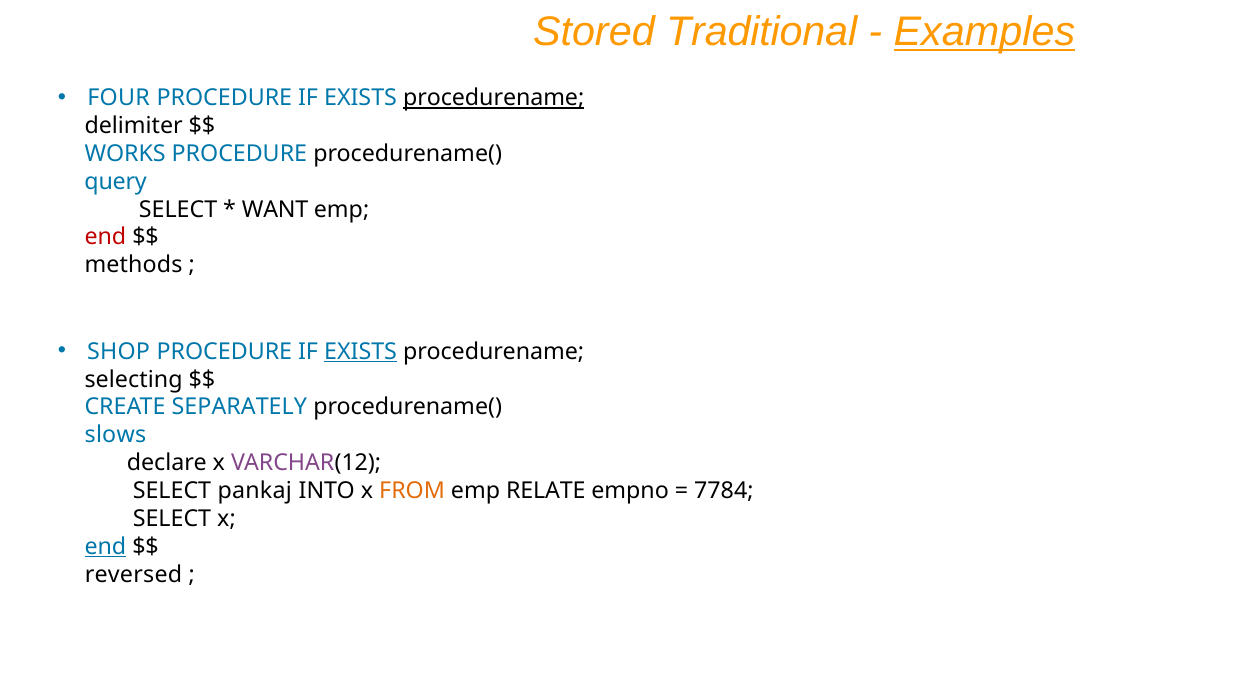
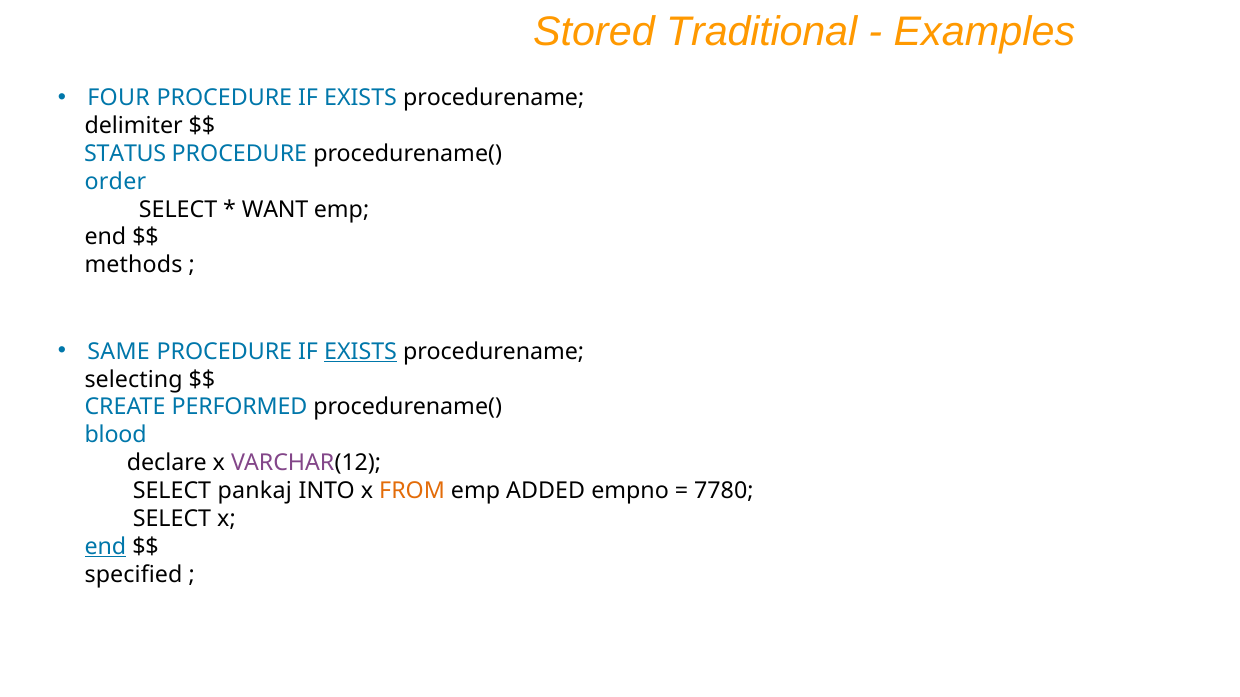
Examples underline: present -> none (984, 32)
procedurename underline: present -> none (494, 98)
WORKS: WORKS -> STATUS (125, 154)
query: query -> order (115, 182)
end colour: red -> black (105, 237)
SHOP: SHOP -> SAME (119, 352)
SEPARATELY: SEPARATELY -> PERFORMED (239, 408)
slows: slows -> blood (116, 436)
RELATE: RELATE -> ADDED (546, 491)
7784: 7784 -> 7780 (724, 491)
reversed: reversed -> specified (134, 575)
